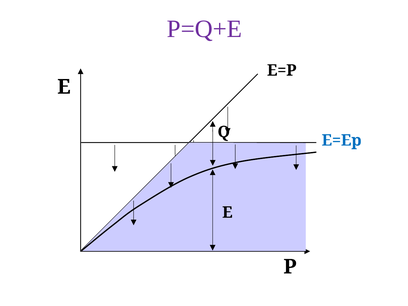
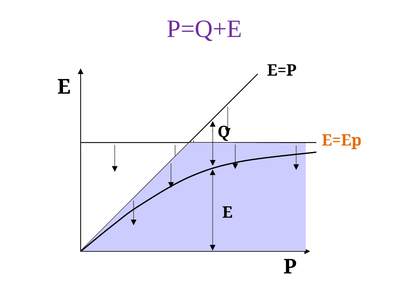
E=Ep colour: blue -> orange (342, 140)
